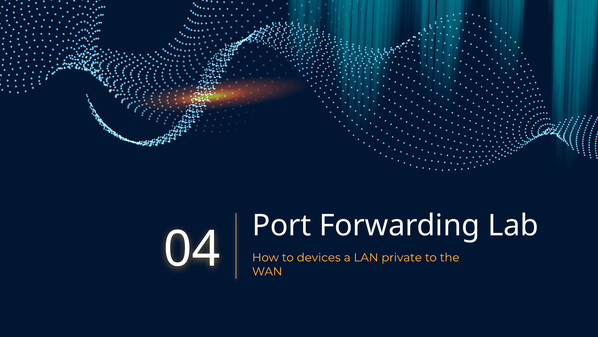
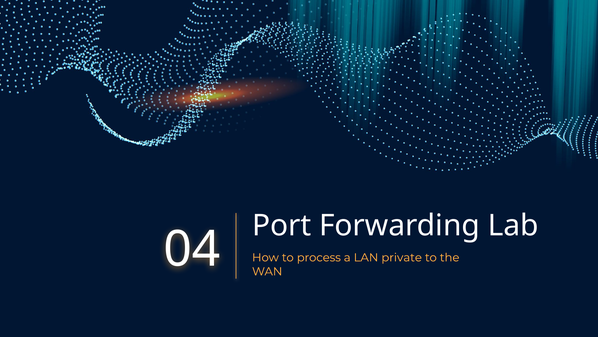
devices: devices -> process (319, 257)
